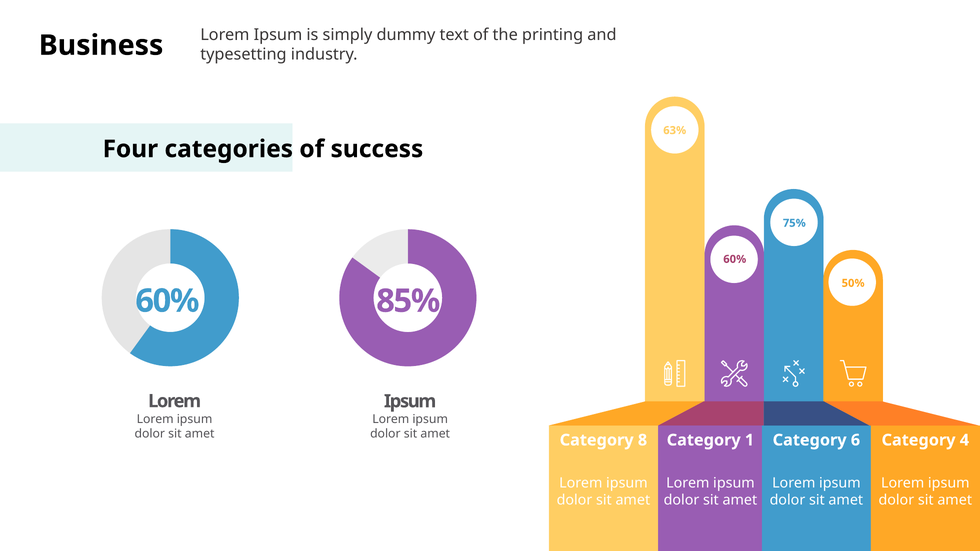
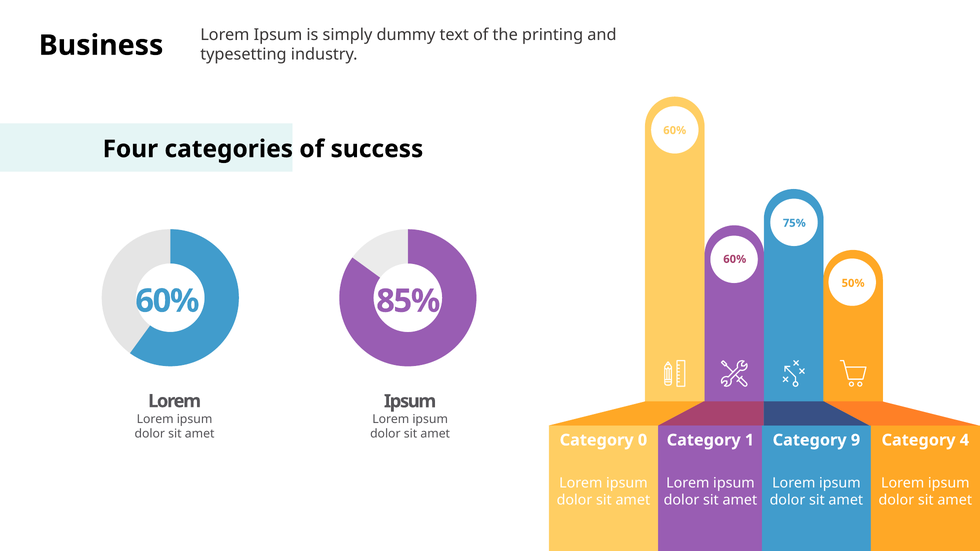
63%: 63% -> 60% (675, 130)
8: 8 -> 0 (643, 440)
6: 6 -> 9 (855, 440)
